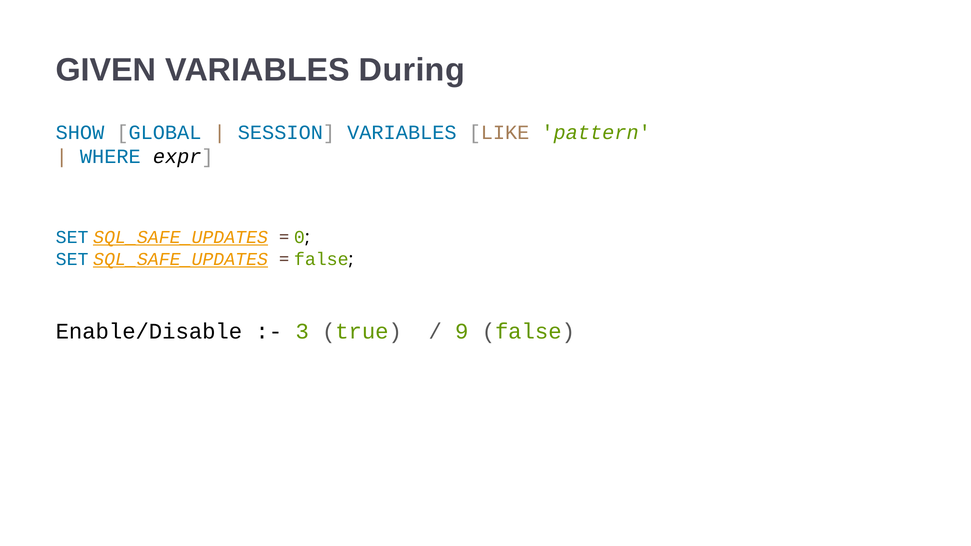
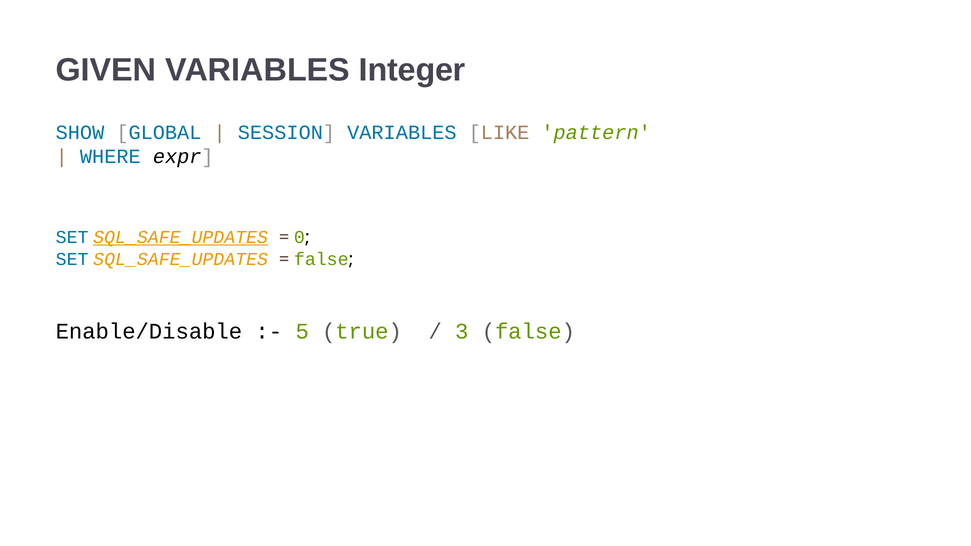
During: During -> Integer (412, 70)
SQL_SAFE_UPDATES underline: present -> none (181, 259)
3: 3 -> 5 (302, 331)
9: 9 -> 3 (462, 331)
